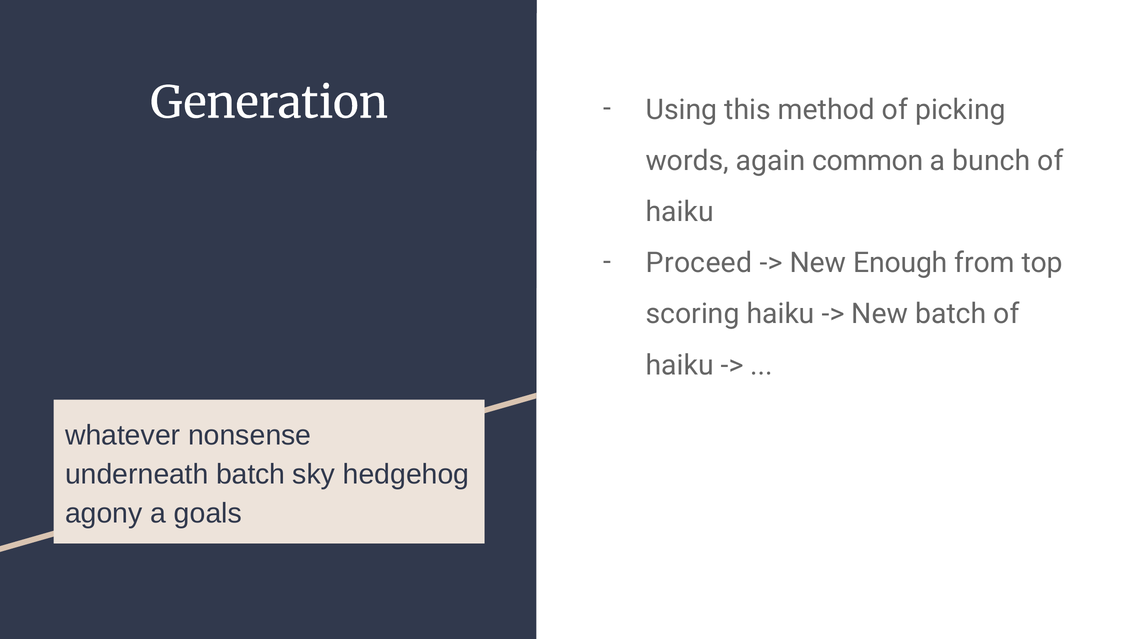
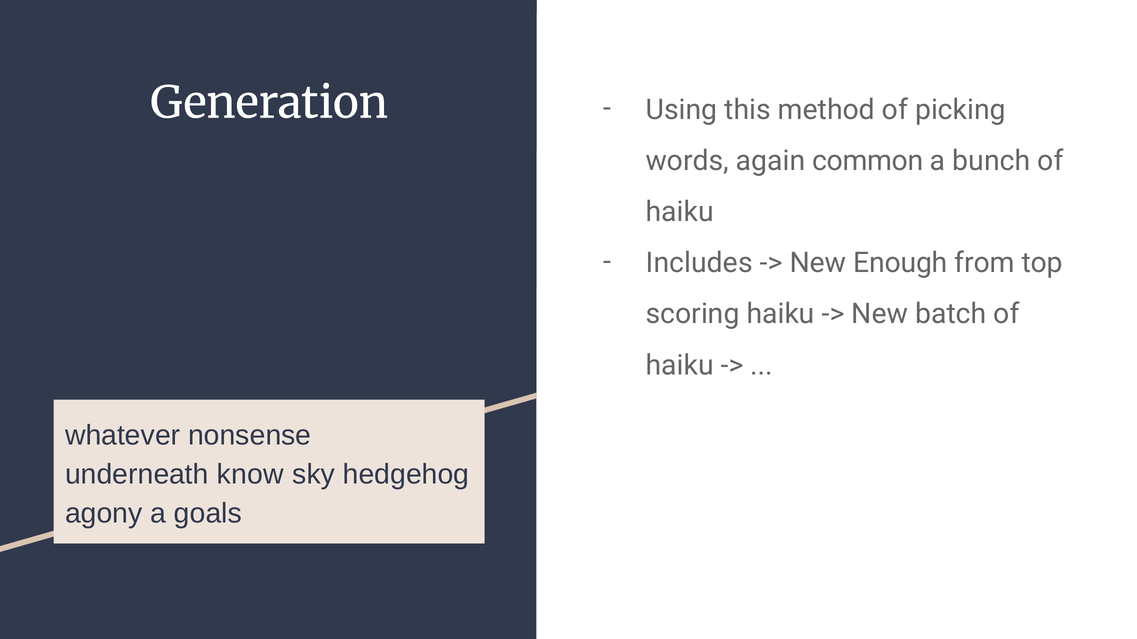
Proceed: Proceed -> Includes (699, 263)
underneath batch: batch -> know (250, 475)
